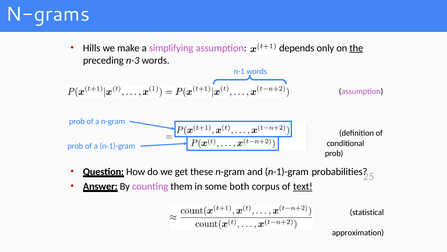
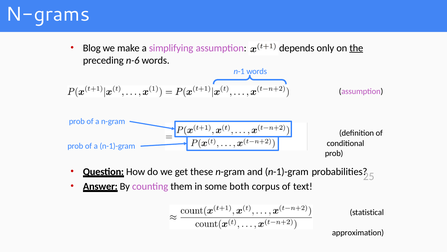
Hills: Hills -> Blog (92, 48)
n-3: n-3 -> n-6 (133, 60)
text underline: present -> none (303, 186)
